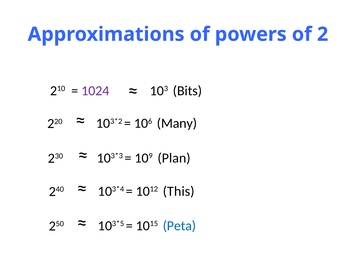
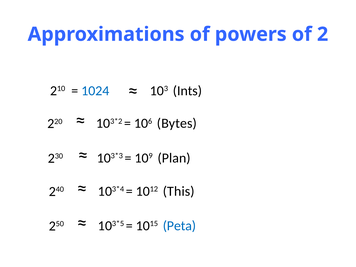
1024 colour: purple -> blue (95, 91)
Bits: Bits -> Ints (187, 91)
Many: Many -> Bytes (177, 123)
